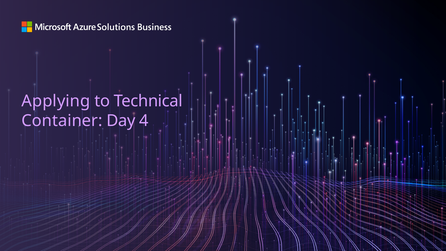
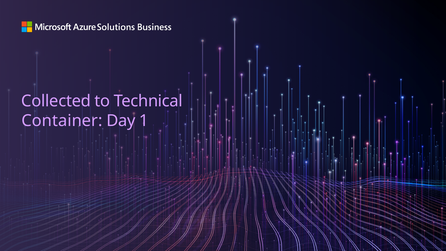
Applying: Applying -> Collected (56, 101)
4: 4 -> 1 (144, 121)
